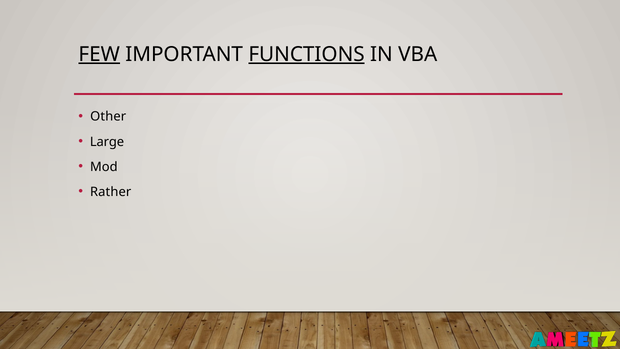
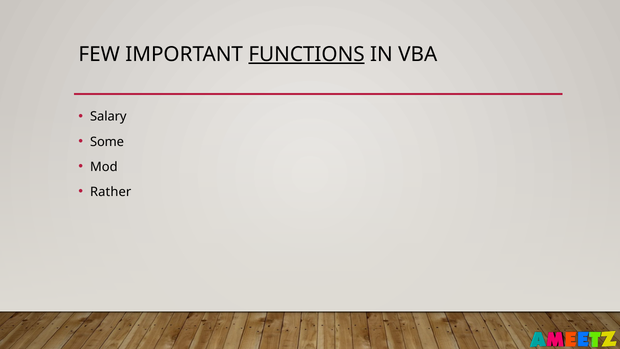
FEW underline: present -> none (99, 54)
Other: Other -> Salary (108, 117)
Large: Large -> Some (107, 142)
